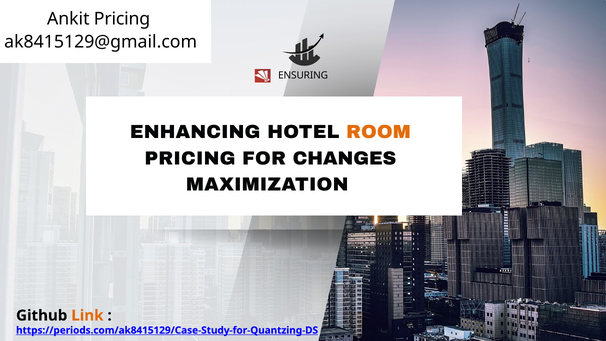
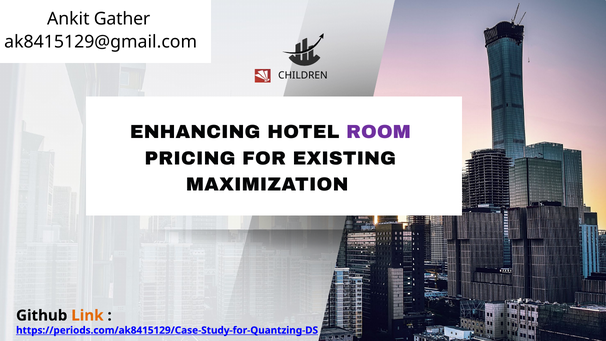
Ankit Pricing: Pricing -> Gather (122, 19)
ENSURING: ENSURING -> CHILDREN (303, 76)
ROOM colour: orange -> purple (378, 132)
CHANGES: CHANGES -> EXISTING (344, 158)
